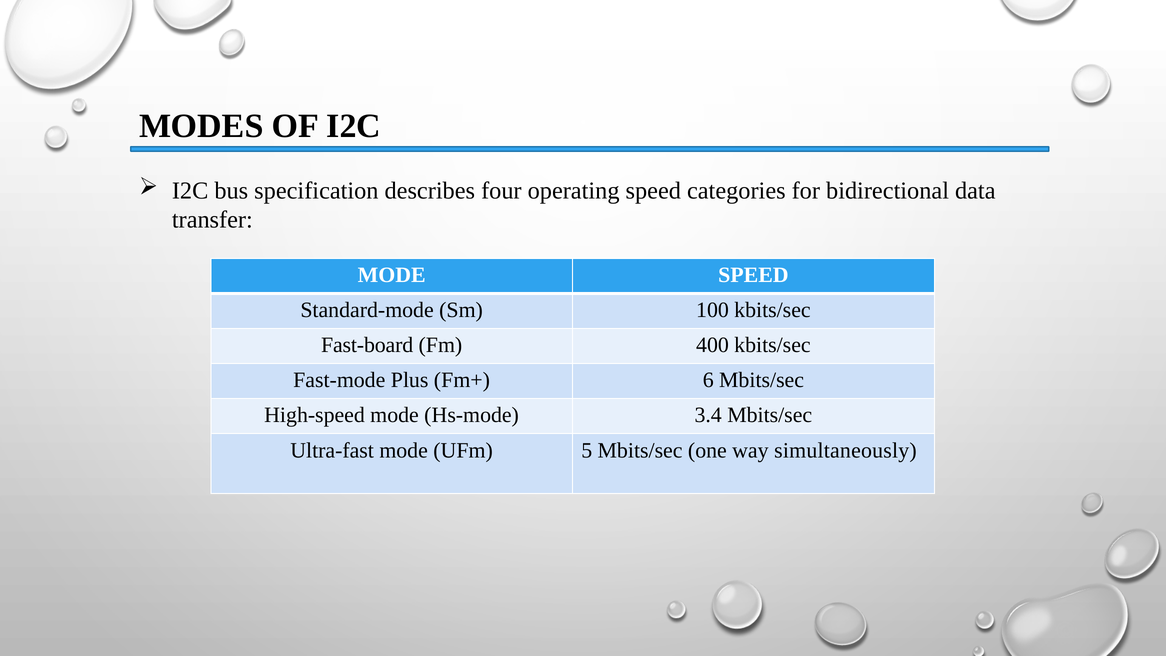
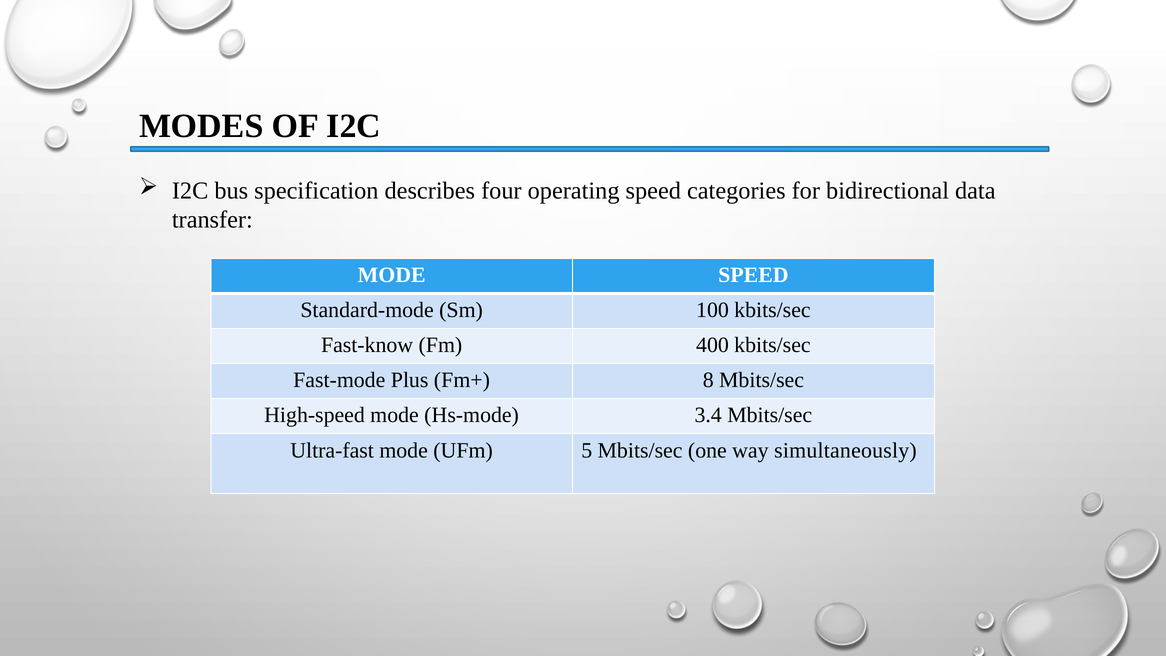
Fast-board: Fast-board -> Fast-know (367, 345)
6: 6 -> 8 (708, 380)
